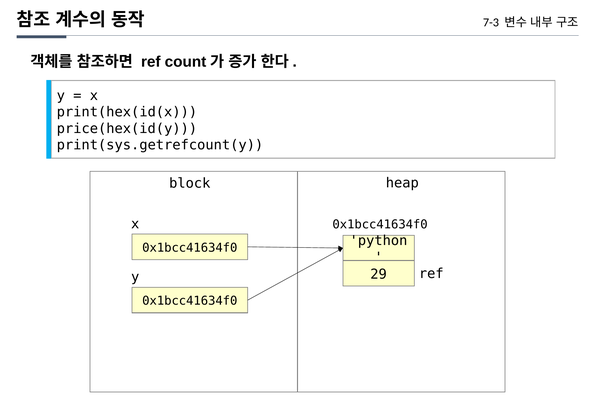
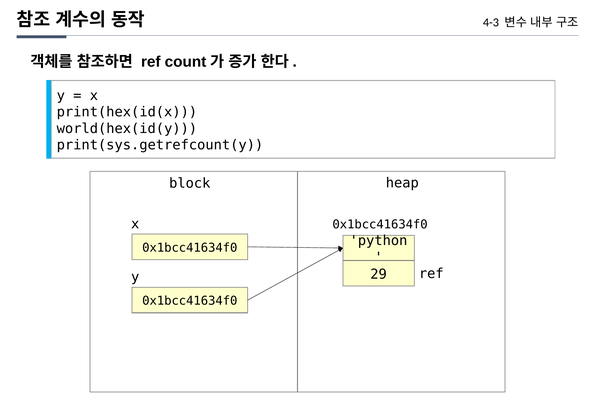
7-3: 7-3 -> 4-3 (491, 23)
price(hex(id(y: price(hex(id(y -> world(hex(id(y (127, 129)
